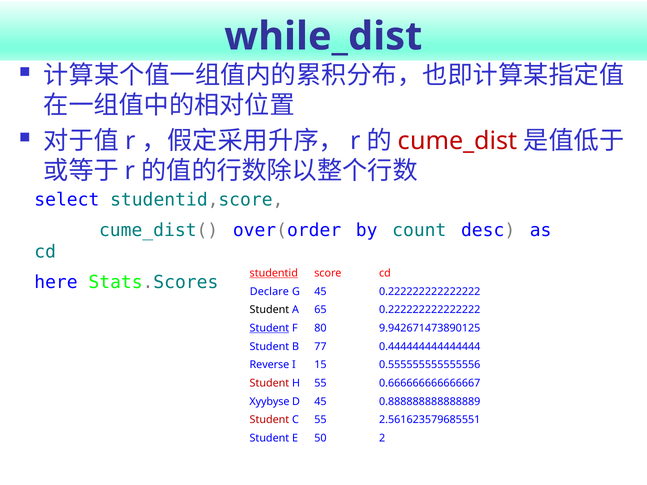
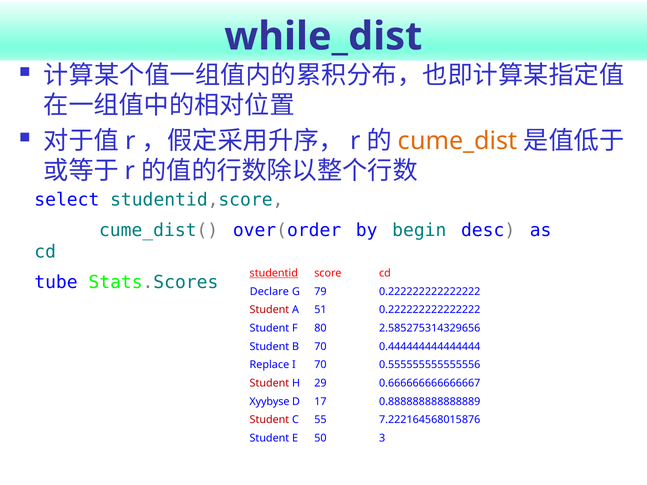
cume_dist colour: red -> orange (458, 141)
count: count -> begin (419, 230)
here: here -> tube (56, 283)
G 45: 45 -> 79 (320, 292)
Student colour: black -> red (269, 310)
65: 65 -> 51 (320, 310)
Student underline: present -> none (269, 328)
9.942671473890125: 9.942671473890125 -> 2.585275314329656 (430, 328)
B 77: 77 -> 70 (320, 347)
Reverse: Reverse -> Replace (269, 365)
I 15: 15 -> 70 (320, 365)
H 55: 55 -> 29 (320, 383)
D 45: 45 -> 17 (320, 402)
2.561623579685551: 2.561623579685551 -> 7.222164568015876 (430, 420)
2: 2 -> 3 (382, 438)
